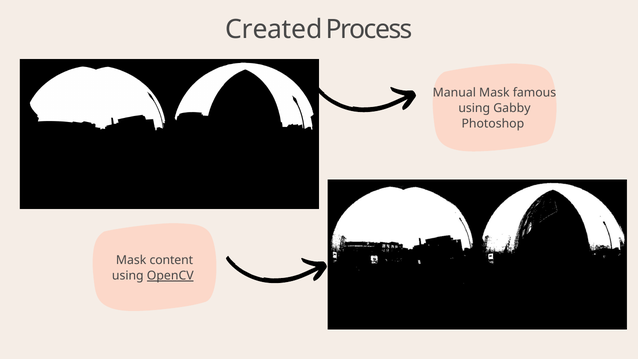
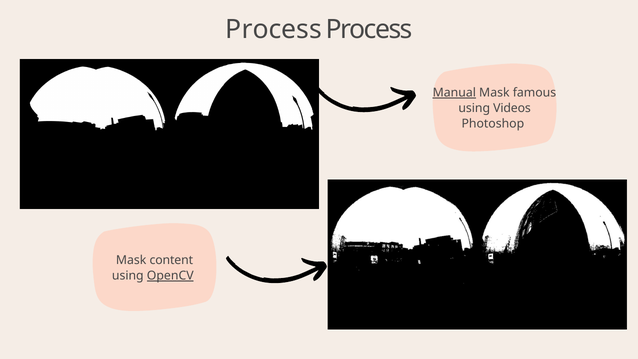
Created: Created -> Process (274, 30)
Manual underline: none -> present (454, 93)
Gabby: Gabby -> Videos (512, 108)
